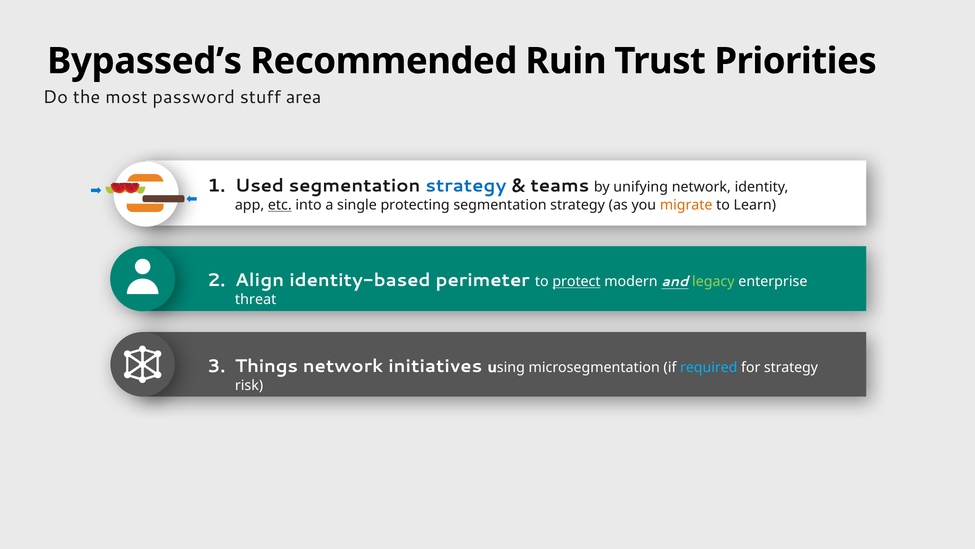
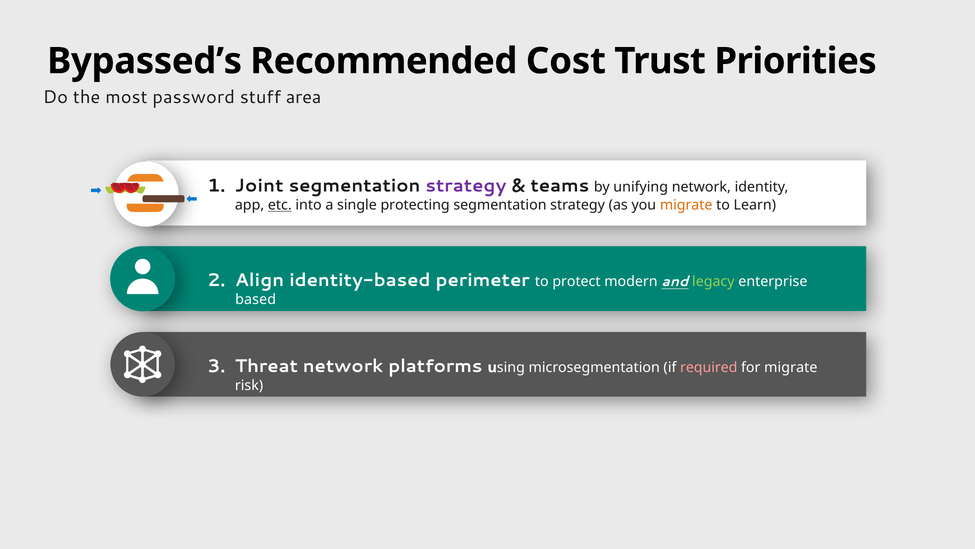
Ruin: Ruin -> Cost (566, 61)
Used: Used -> Joint (259, 186)
strategy colour: blue -> purple (466, 186)
protect underline: present -> none (576, 281)
threat: threat -> based (256, 299)
Things: Things -> Threat (266, 366)
initiatives: initiatives -> platforms (435, 366)
required colour: light blue -> pink (709, 367)
for strategy: strategy -> migrate (791, 367)
